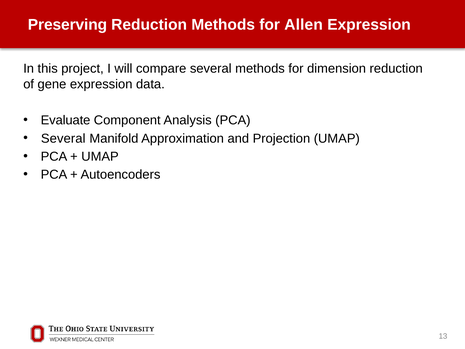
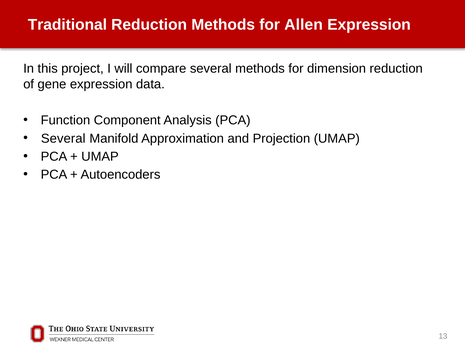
Preserving: Preserving -> Traditional (67, 25)
Evaluate: Evaluate -> Function (65, 120)
